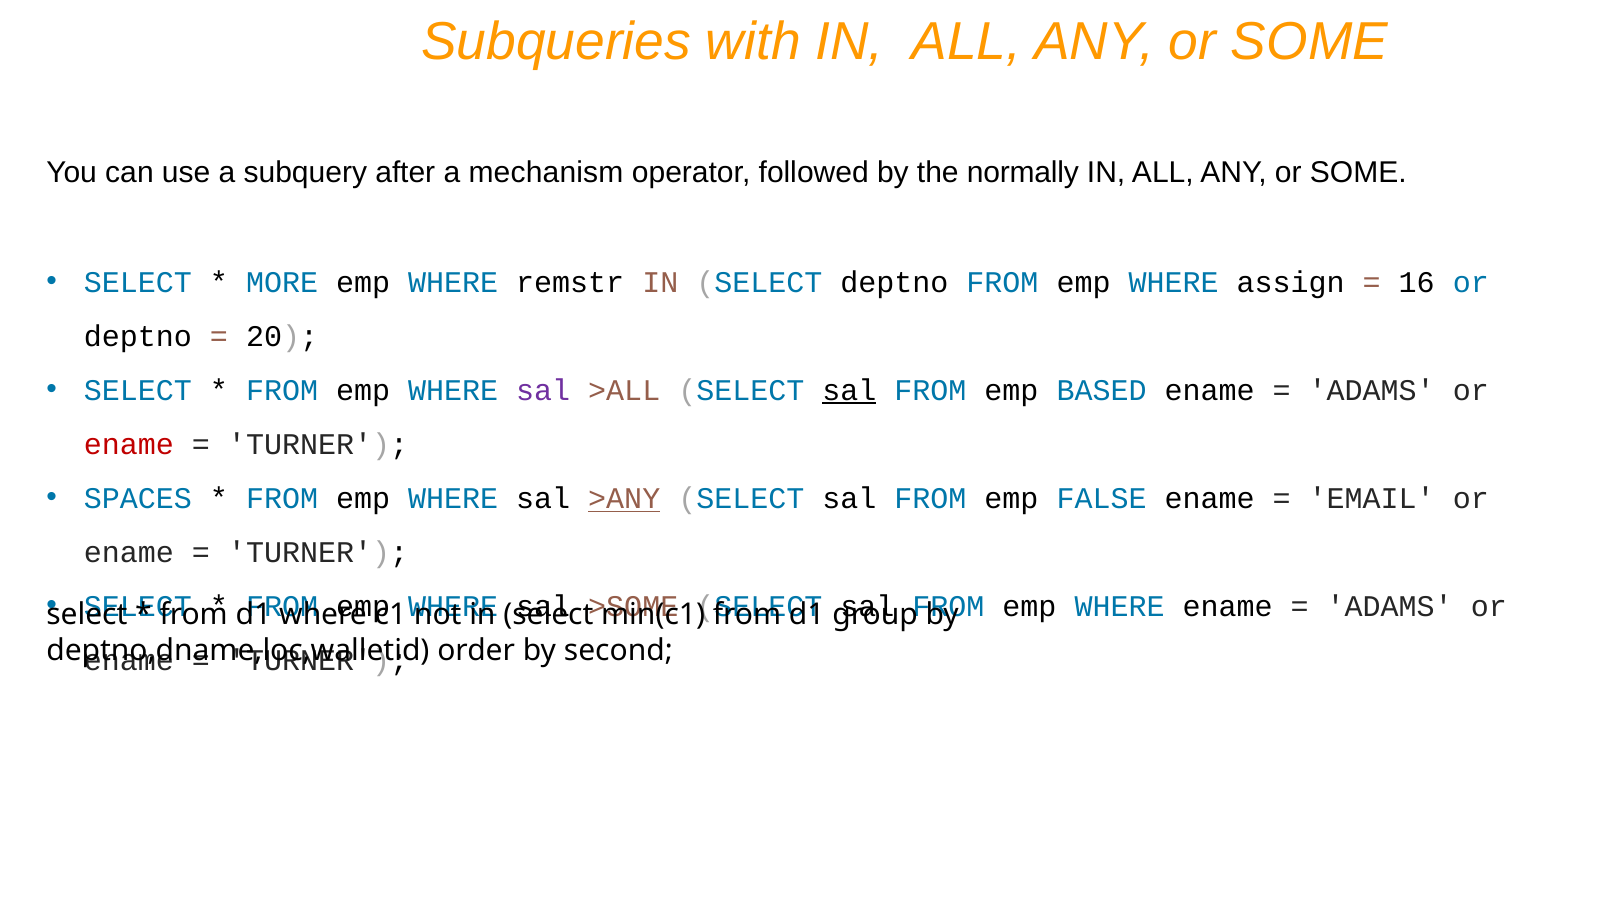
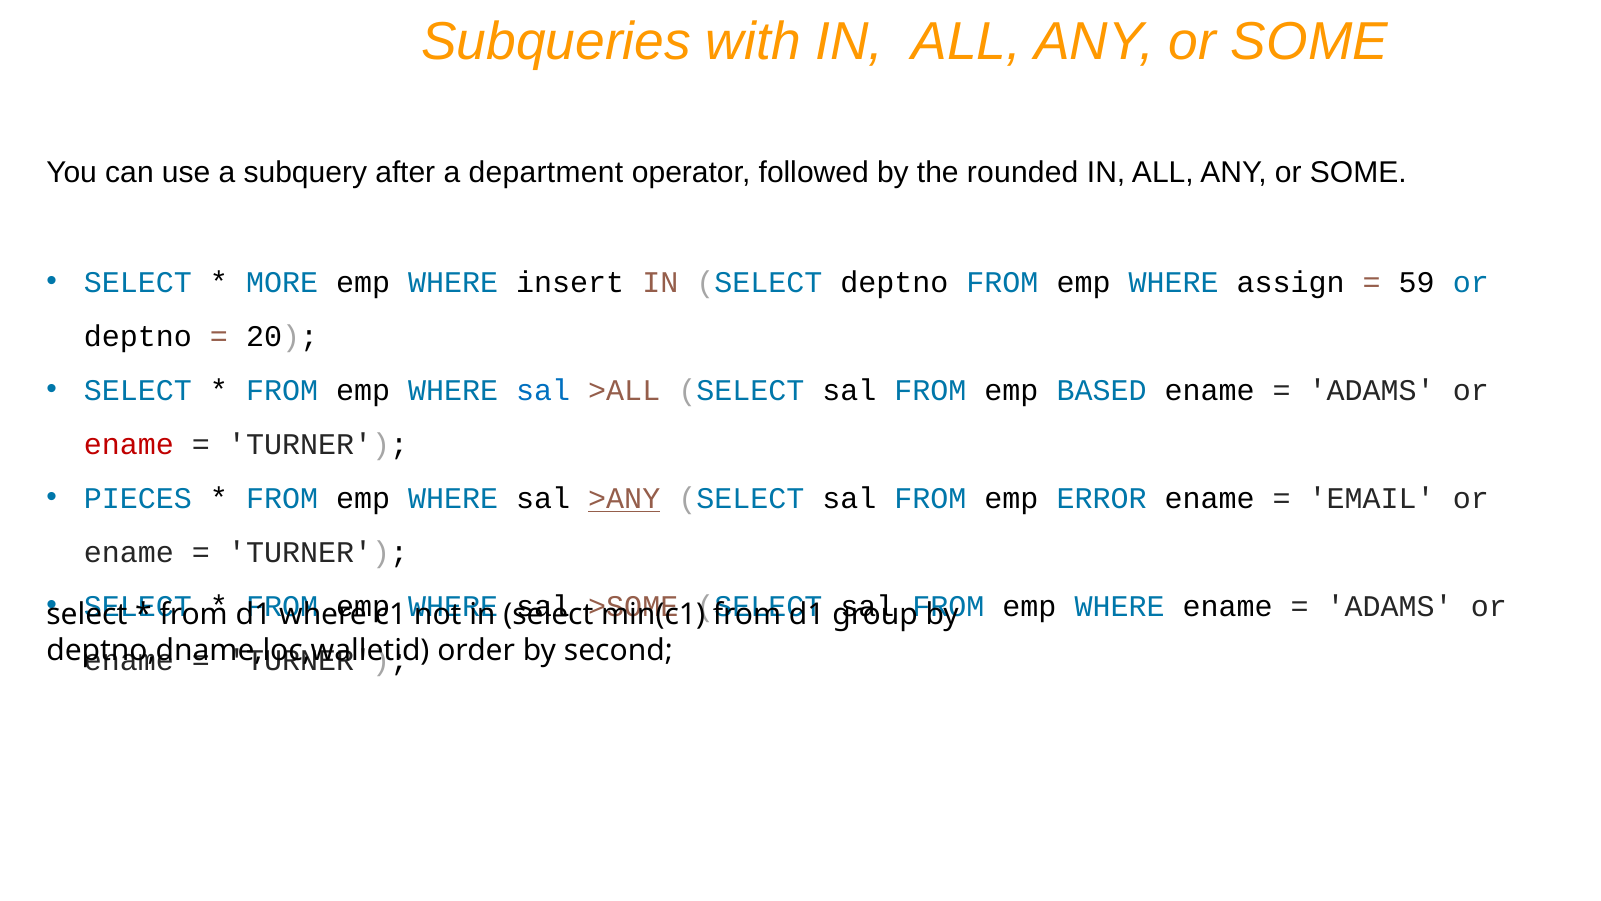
mechanism: mechanism -> department (546, 172)
normally: normally -> rounded (1023, 172)
remstr: remstr -> insert (570, 282)
16: 16 -> 59 (1417, 282)
sal colour: purple -> blue (543, 390)
sal underline: present -> none (849, 390)
SPACES: SPACES -> PIECES (138, 498)
FALSE: FALSE -> ERROR (1102, 498)
